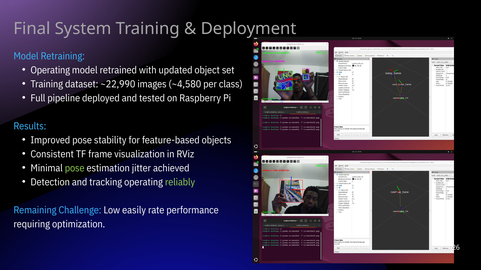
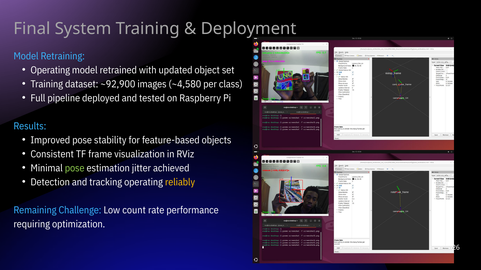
~22,990: ~22,990 -> ~92,900 (118, 84)
reliably colour: light green -> yellow (180, 183)
easily: easily -> count (134, 211)
